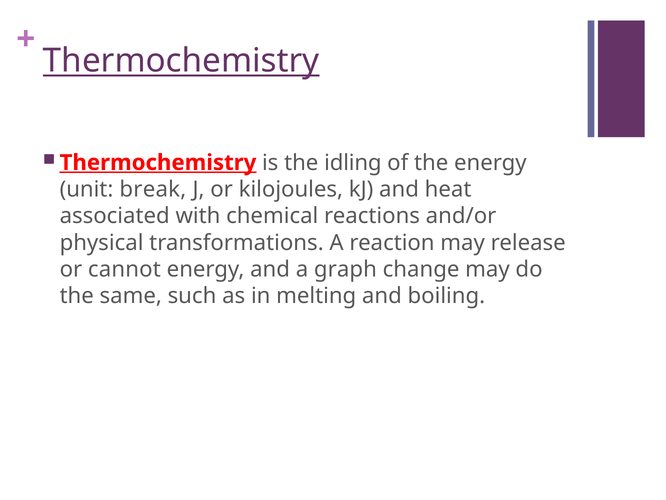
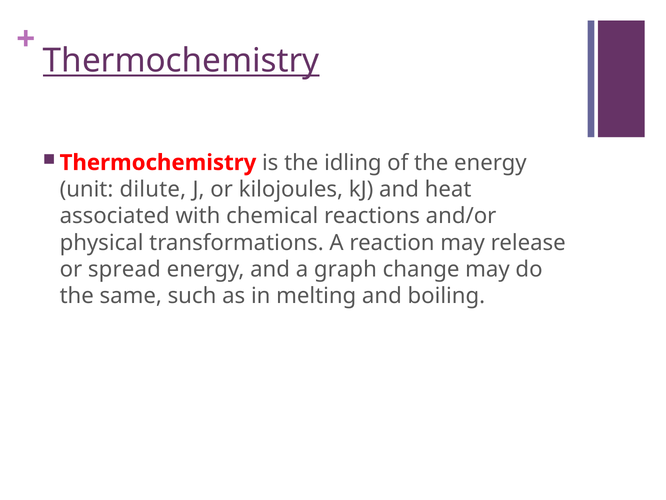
Thermochemistry underline: present -> none (158, 163)
break: break -> dilute (153, 189)
cannot: cannot -> spread (124, 269)
